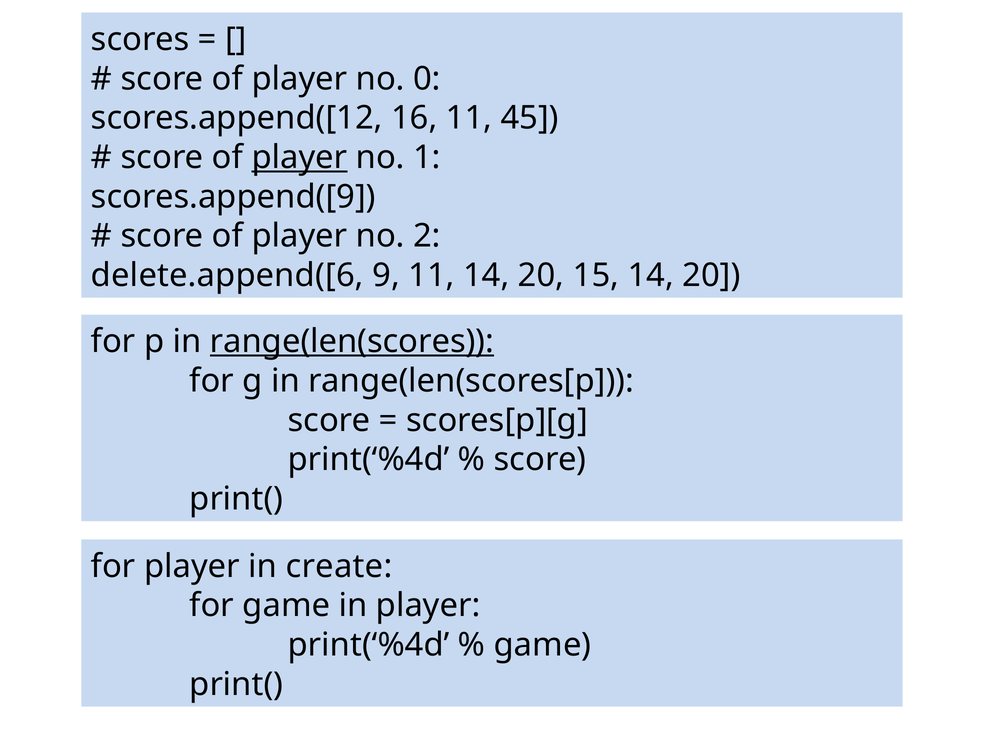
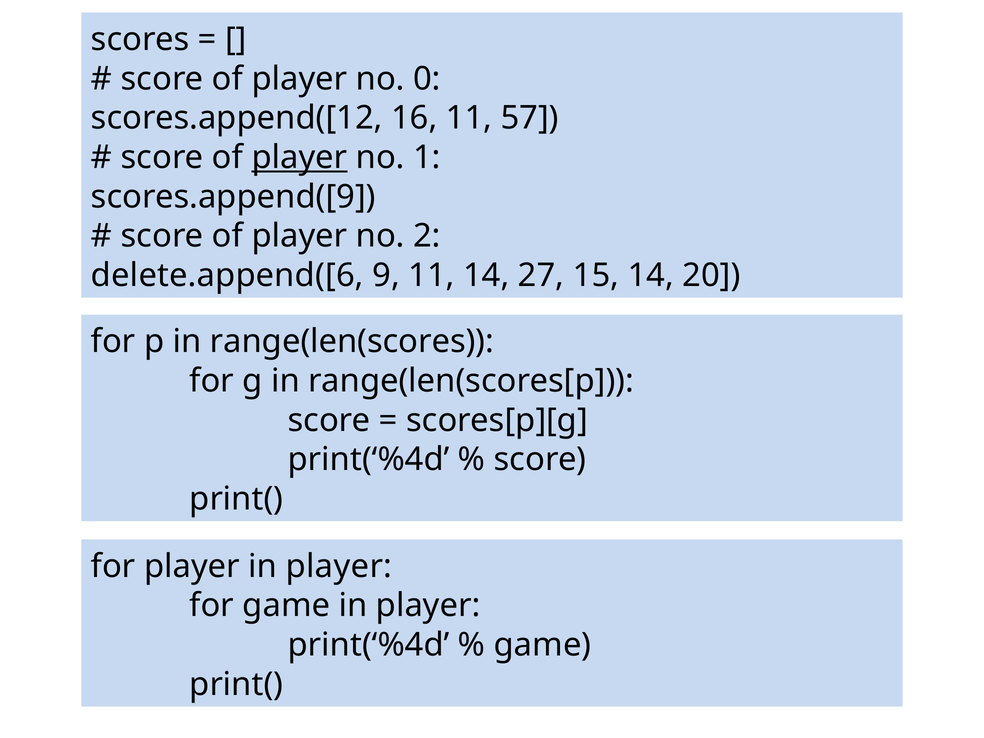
45: 45 -> 57 (530, 118)
11 14 20: 20 -> 27 (541, 276)
range(len(scores underline: present -> none (352, 342)
player in create: create -> player (339, 566)
